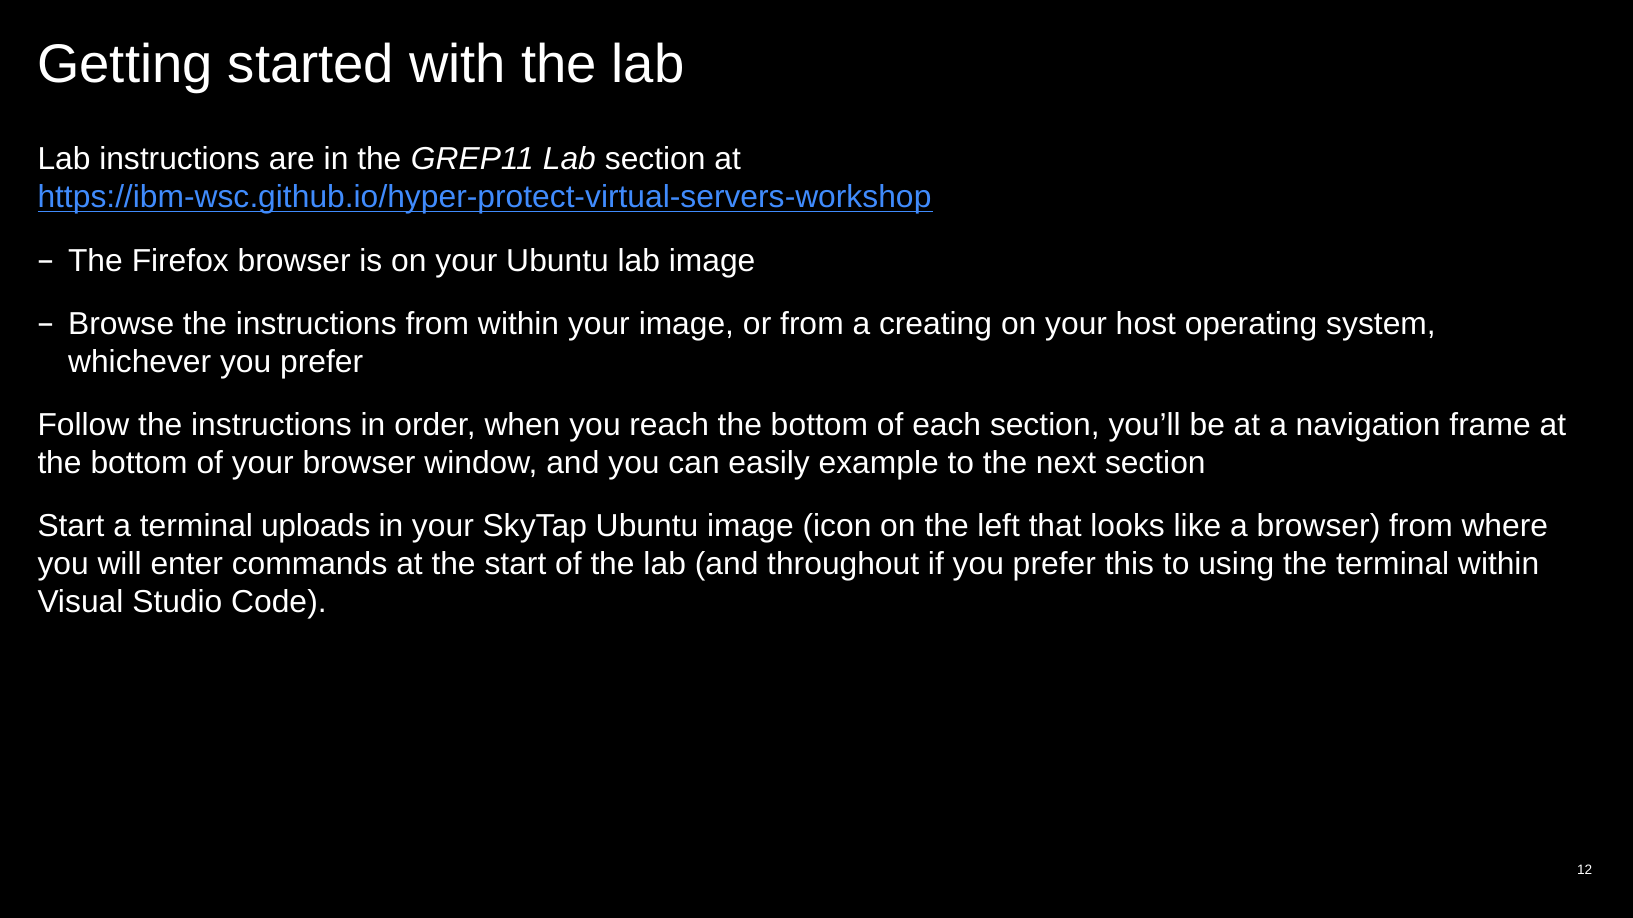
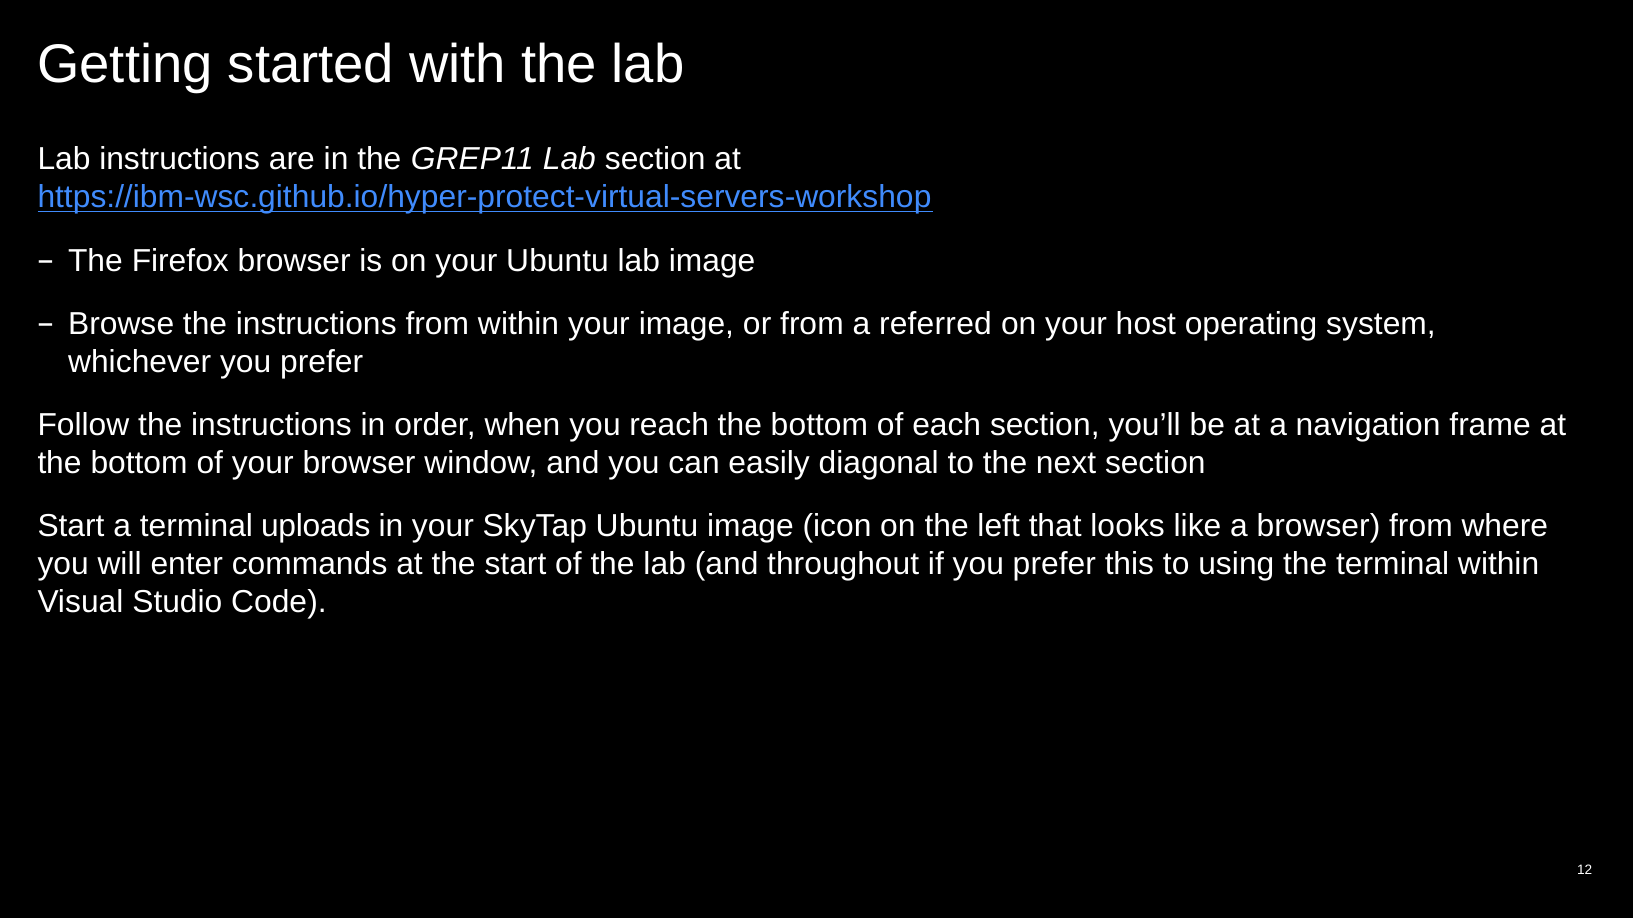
creating: creating -> referred (935, 324)
example: example -> diagonal (879, 463)
